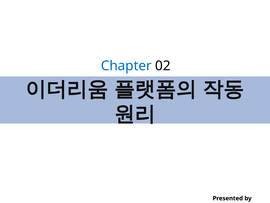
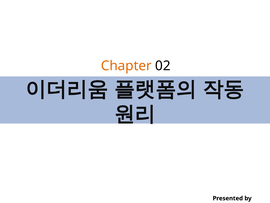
Chapter colour: blue -> orange (126, 66)
